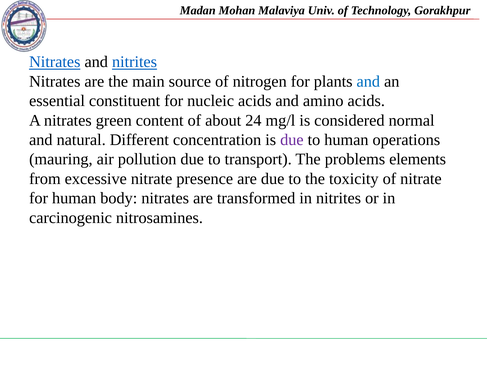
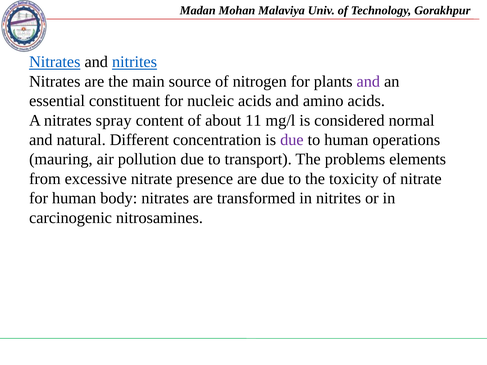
and colour: blue -> purple (368, 81)
green: green -> spray (114, 120)
24: 24 -> 11 (253, 120)
